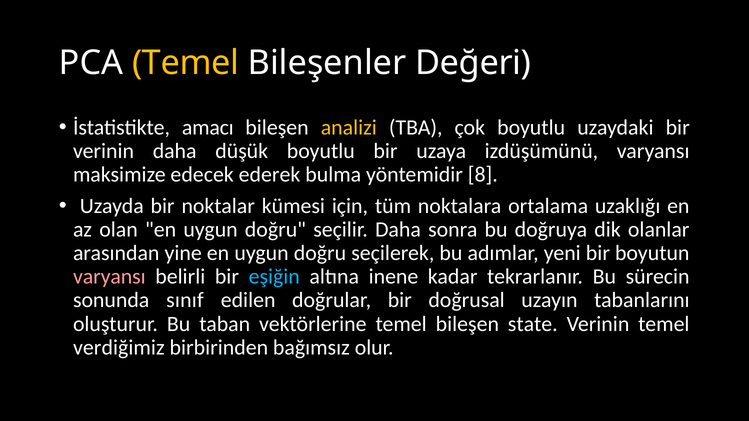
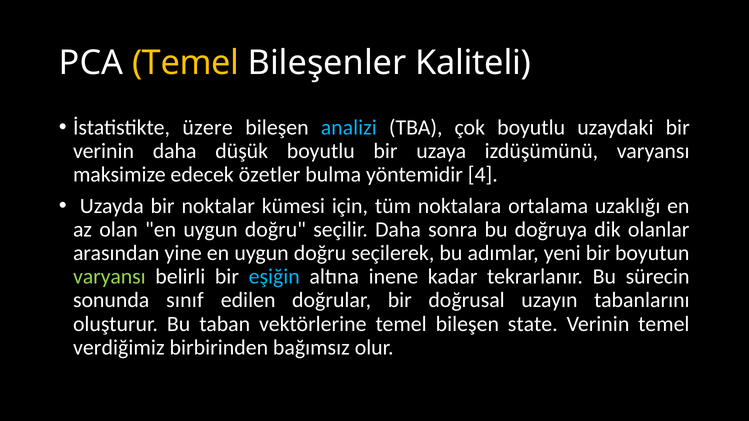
Değeri: Değeri -> Kaliteli (473, 63)
amacı: amacı -> üzere (208, 128)
analizi colour: yellow -> light blue (349, 128)
ederek: ederek -> özetler (270, 175)
8: 8 -> 4 (483, 175)
varyansı colour: pink -> light green (109, 277)
